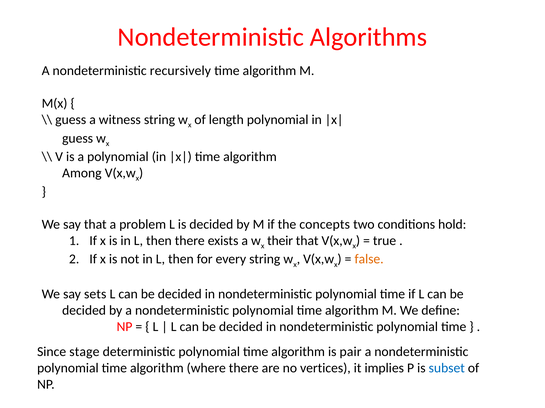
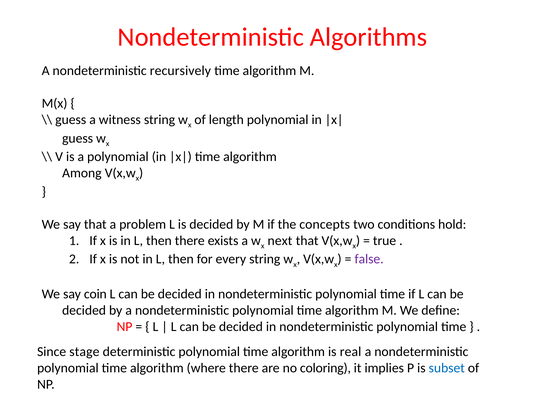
their: their -> next (280, 241)
false colour: orange -> purple (369, 260)
sets: sets -> coin (95, 295)
pair: pair -> real (351, 352)
vertices: vertices -> coloring (325, 369)
